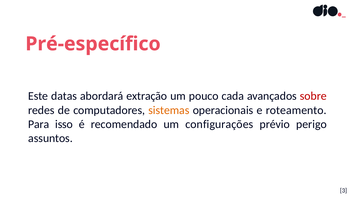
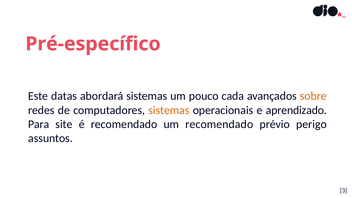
abordará extração: extração -> sistemas (147, 96)
sobre colour: red -> orange (313, 96)
roteamento: roteamento -> aprendizado (296, 110)
isso: isso -> site (64, 124)
um configurações: configurações -> recomendado (219, 124)
